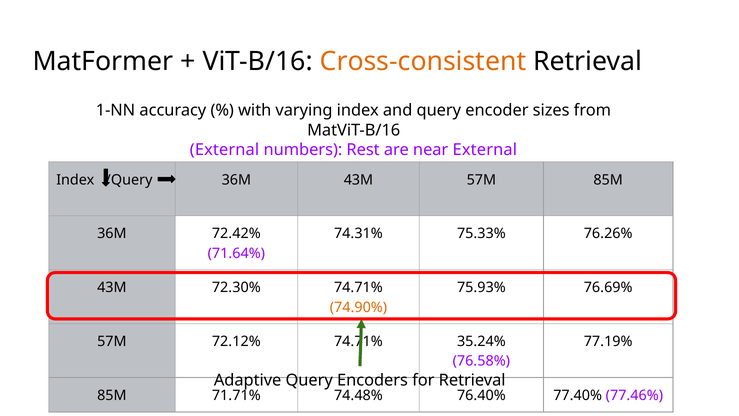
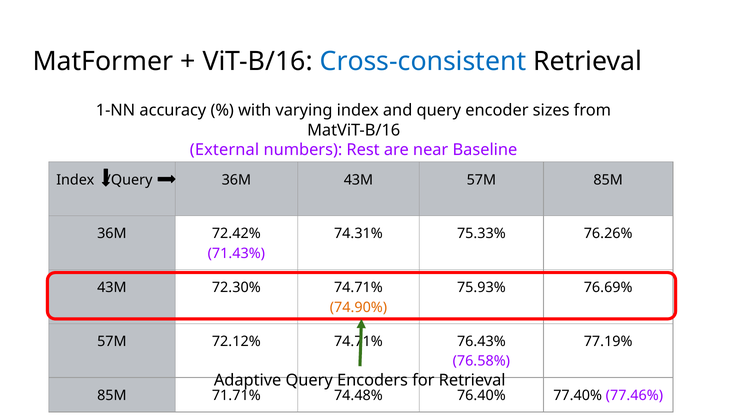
Cross-consistent colour: orange -> blue (423, 61)
near External: External -> Baseline (485, 150)
71.64%: 71.64% -> 71.43% (236, 253)
35.24%: 35.24% -> 76.43% (481, 341)
